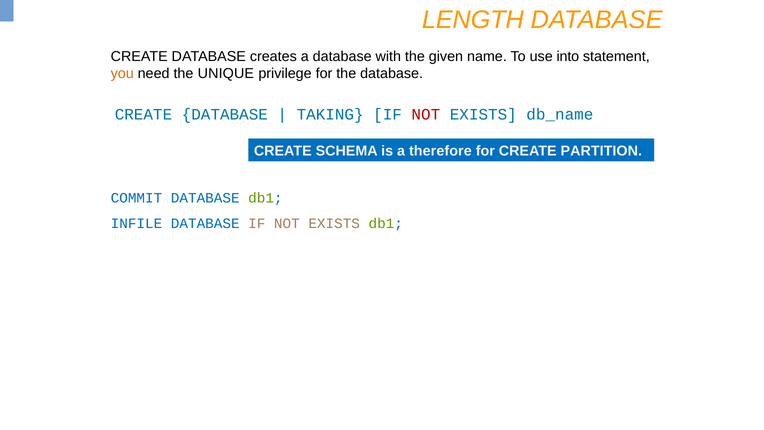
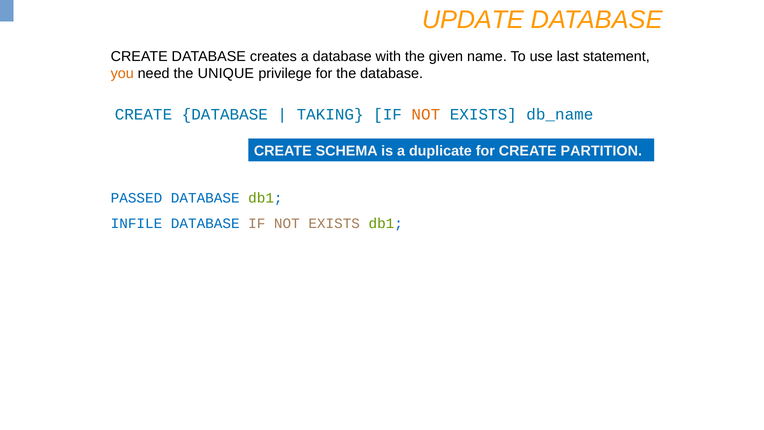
LENGTH: LENGTH -> UPDATE (473, 20)
into: into -> last (568, 56)
NOT colour: red -> orange (426, 114)
therefore: therefore -> duplicate (440, 151)
COMMIT: COMMIT -> PASSED (136, 198)
